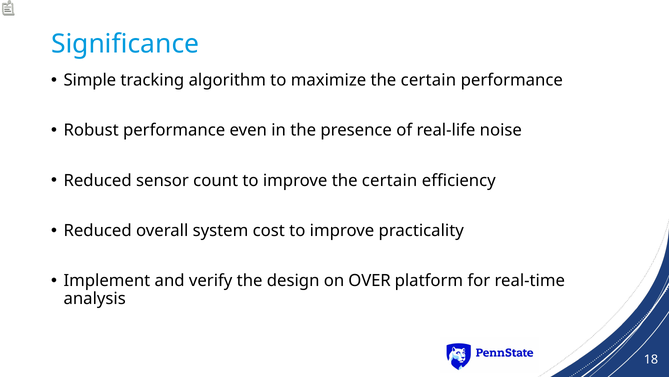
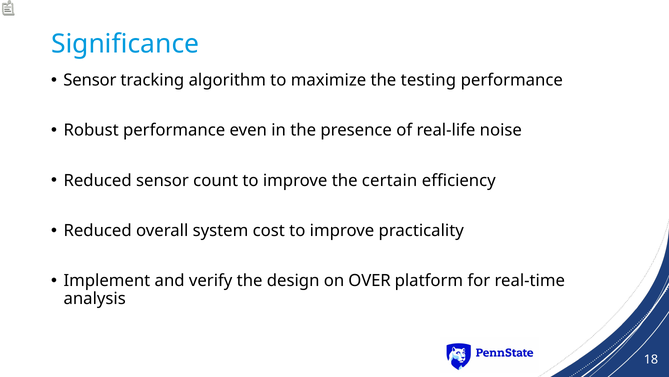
Simple: Simple -> Sensor (90, 80)
maximize the certain: certain -> testing (428, 80)
